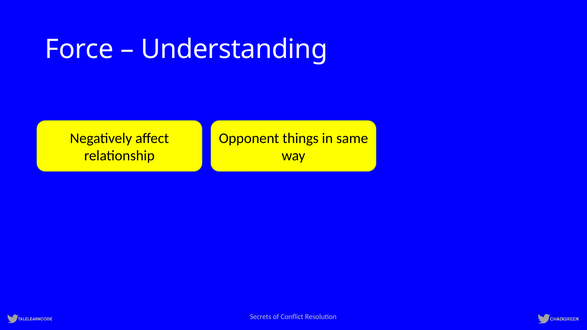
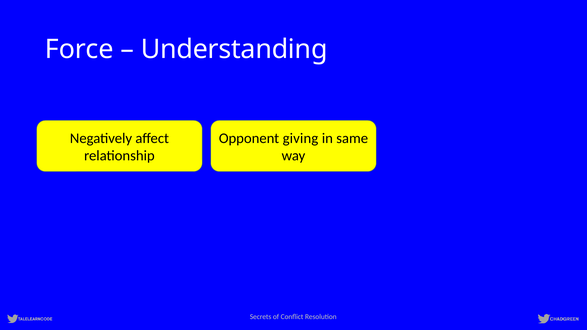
things: things -> giving (300, 138)
